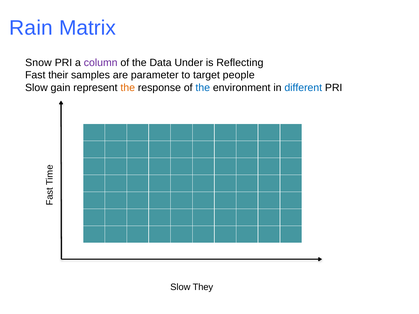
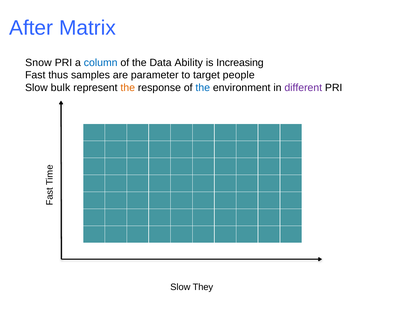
Rain: Rain -> After (31, 28)
column colour: purple -> blue (101, 63)
Under: Under -> Ability (189, 63)
Reflecting: Reflecting -> Increasing (240, 63)
their: their -> thus (58, 75)
gain: gain -> bulk (60, 88)
different colour: blue -> purple (303, 88)
